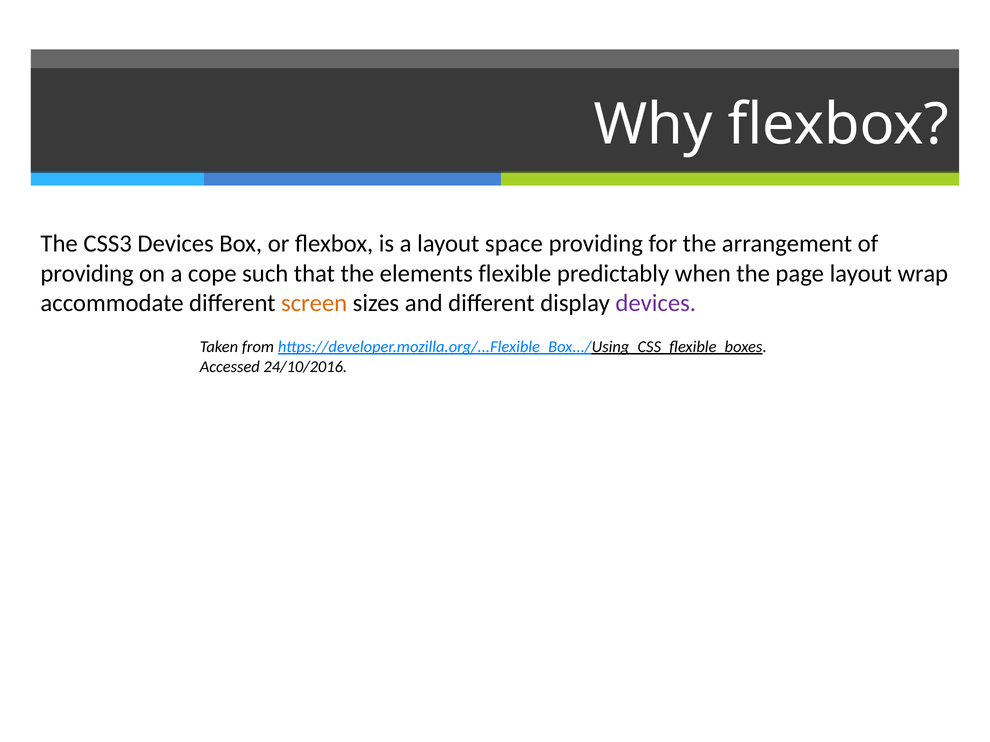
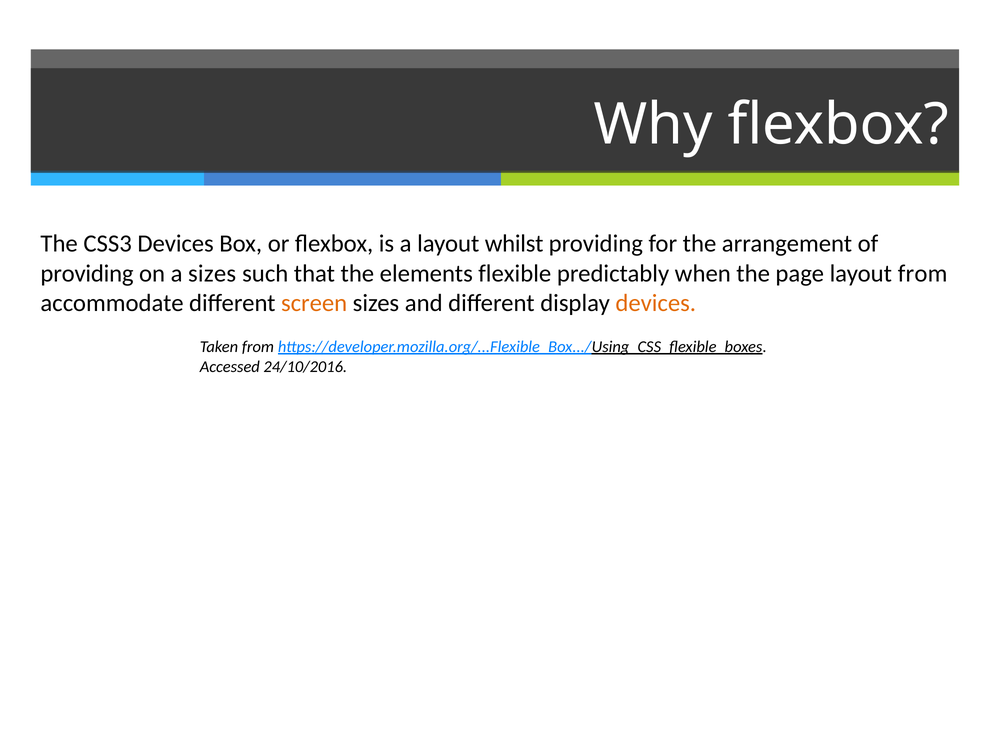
space: space -> whilst (514, 244)
a cope: cope -> sizes (212, 274)
layout wrap: wrap -> from (923, 274)
devices colour: purple -> orange (656, 303)
